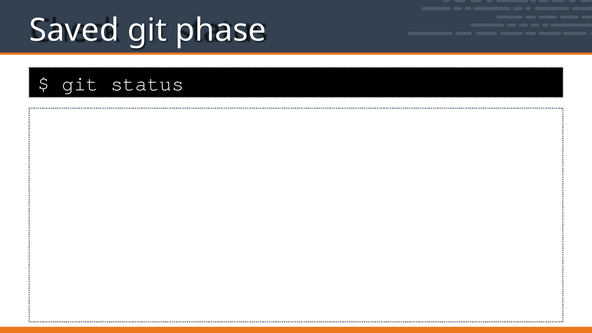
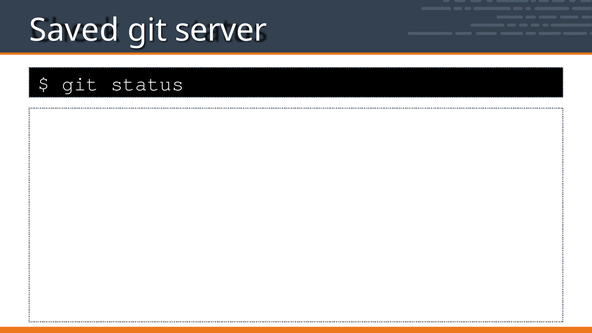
phase: phase -> server (221, 30)
